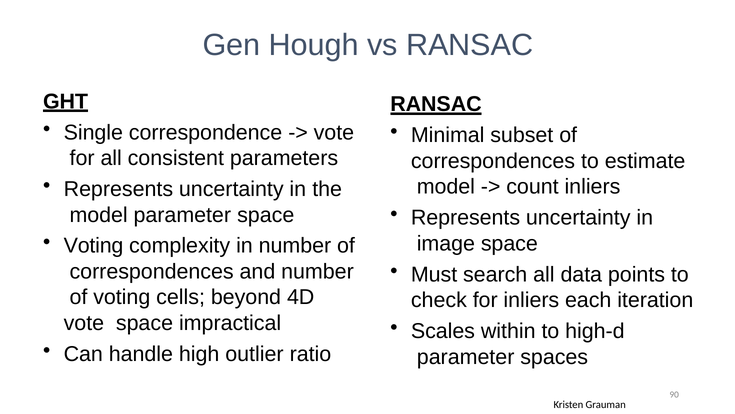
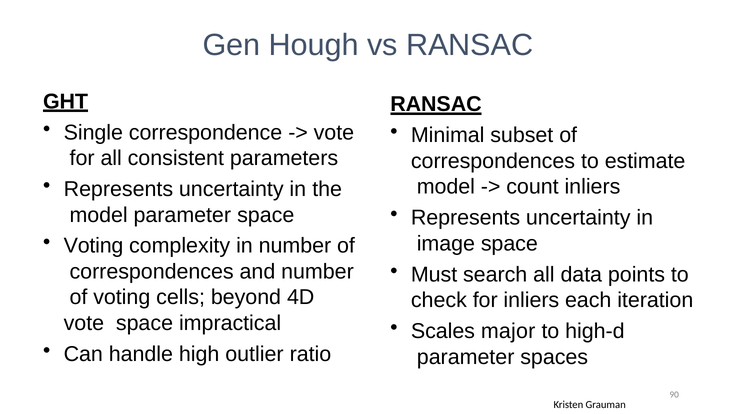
within: within -> major (508, 331)
